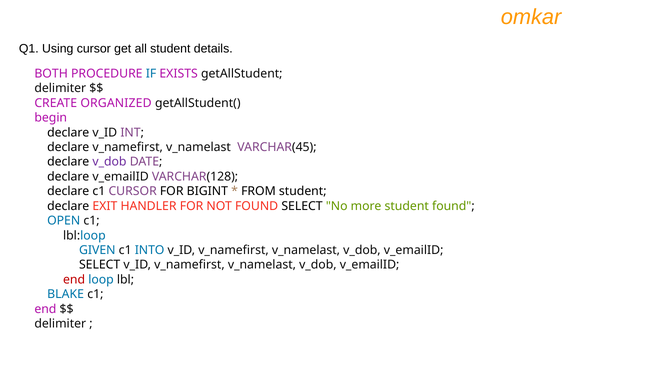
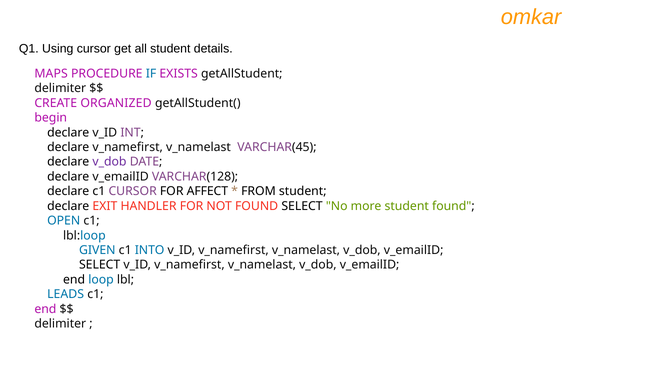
BOTH: BOTH -> MAPS (51, 74)
BIGINT: BIGINT -> AFFECT (207, 191)
end colour: red -> black (74, 280)
BLAKE: BLAKE -> LEADS (66, 294)
